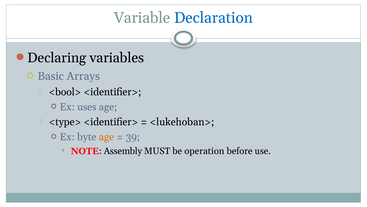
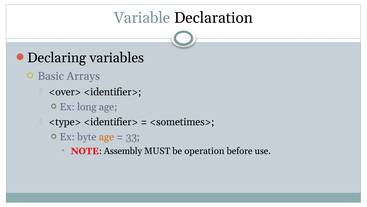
Declaration colour: blue -> black (213, 18)
<bool>: <bool> -> <over> (65, 92)
uses: uses -> long (87, 107)
<lukehoban>: <lukehoban> -> <sometimes> (182, 122)
39: 39 -> 33 (133, 137)
